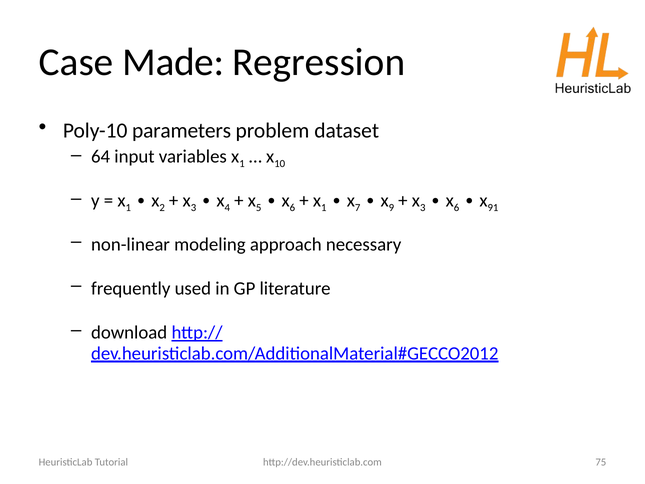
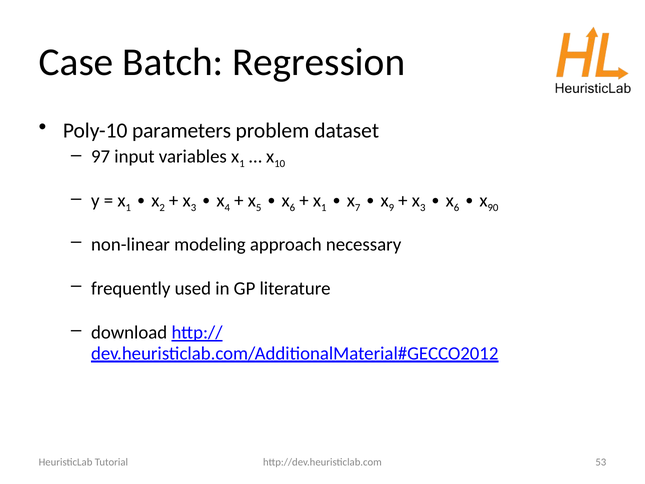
Made: Made -> Batch (173, 62)
64: 64 -> 97 (101, 156)
91: 91 -> 90 (493, 208)
75: 75 -> 53 (601, 462)
